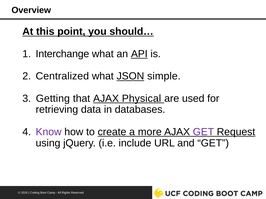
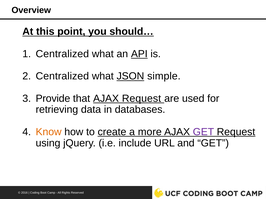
Interchange: Interchange -> Centralized (62, 54)
Getting: Getting -> Provide (53, 99)
AJAX Physical: Physical -> Request (142, 99)
Know colour: purple -> orange (49, 132)
